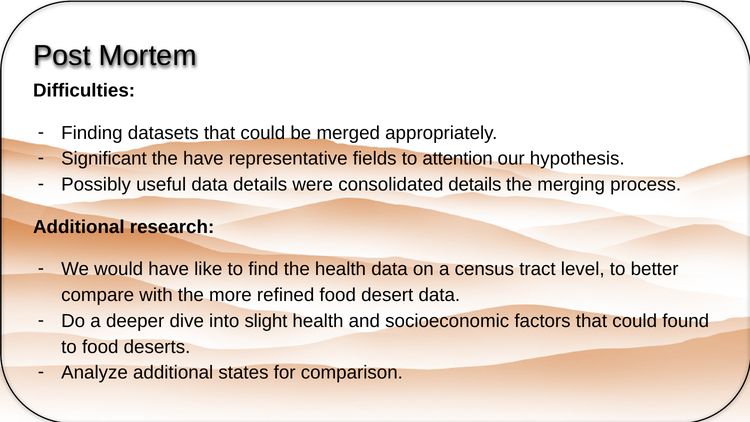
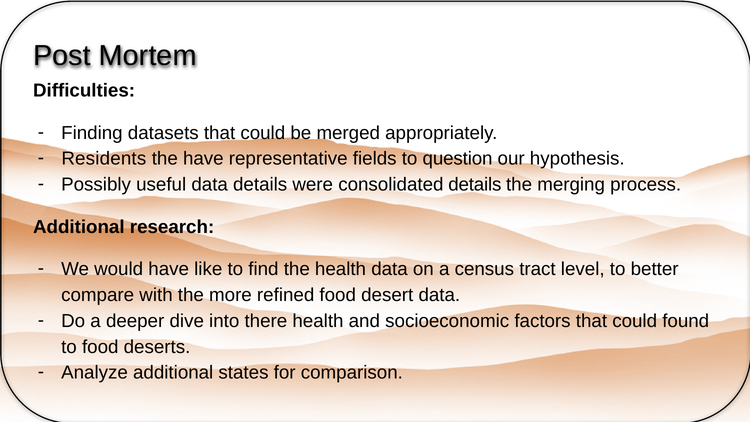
Significant: Significant -> Residents (104, 159)
attention: attention -> question (458, 159)
slight: slight -> there (266, 321)
